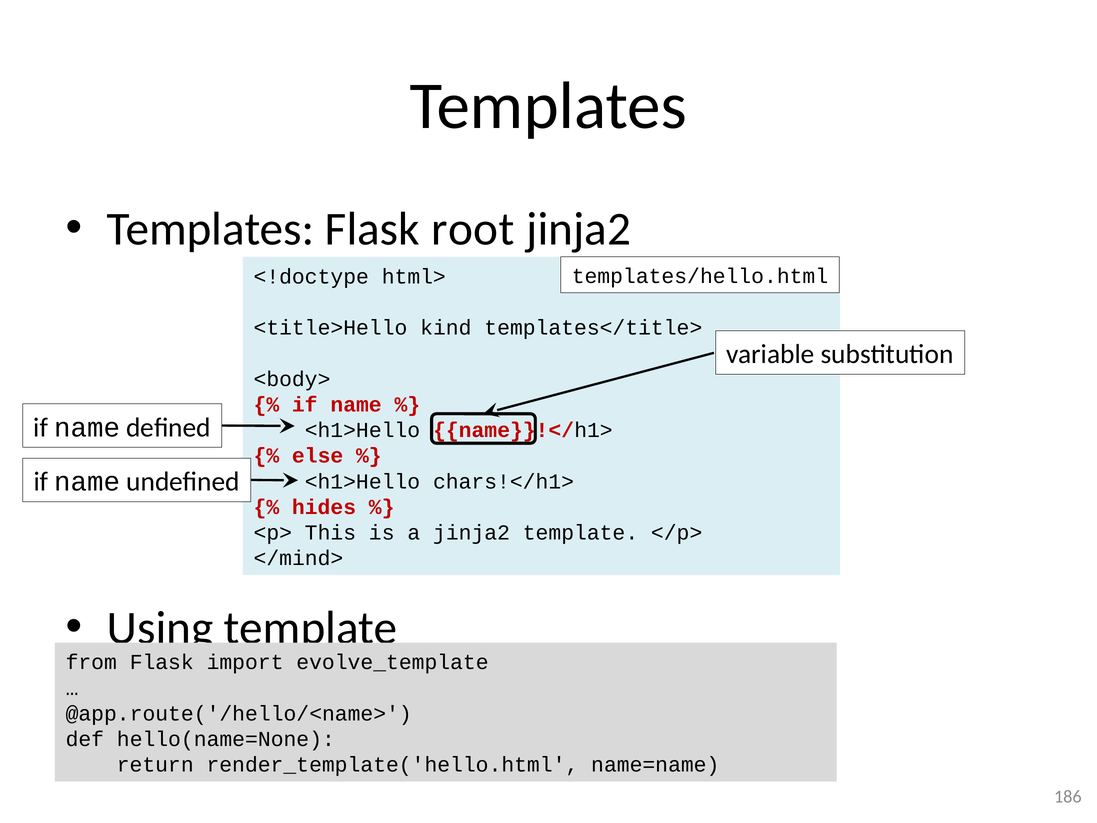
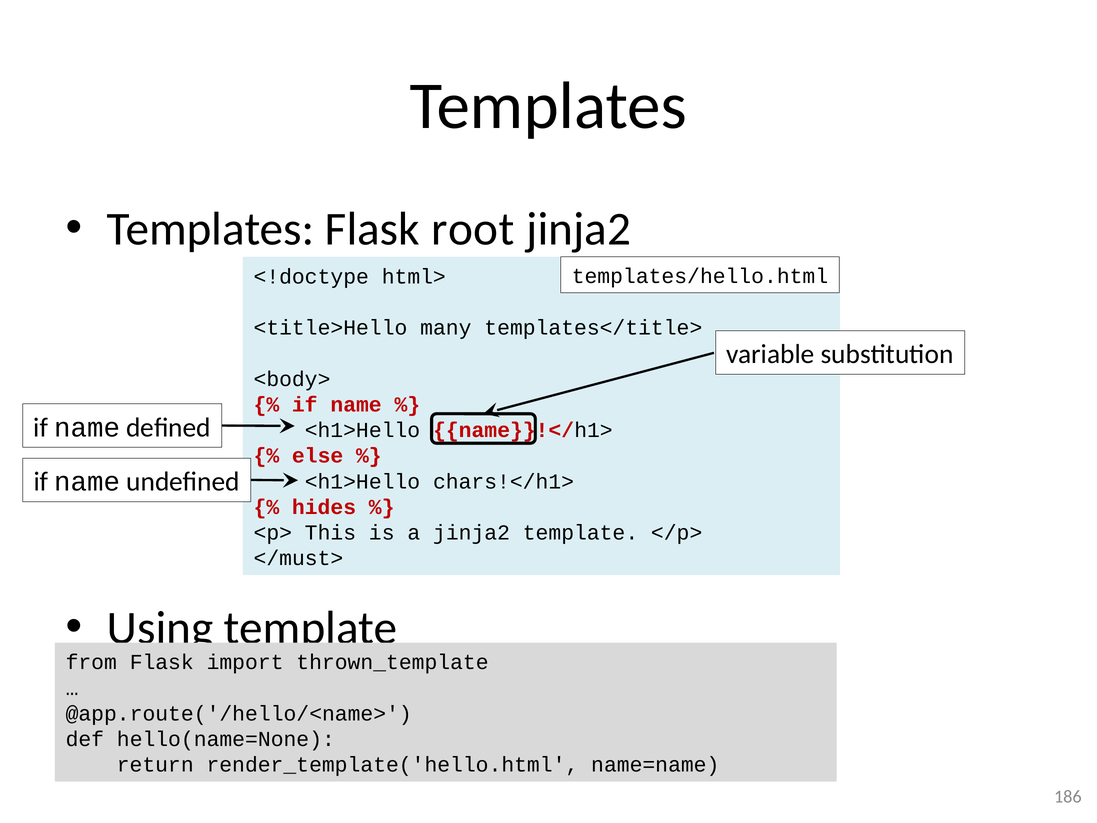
kind: kind -> many (446, 328)
</mind>: </mind> -> </must> (298, 558)
evolve_template: evolve_template -> thrown_template (392, 662)
